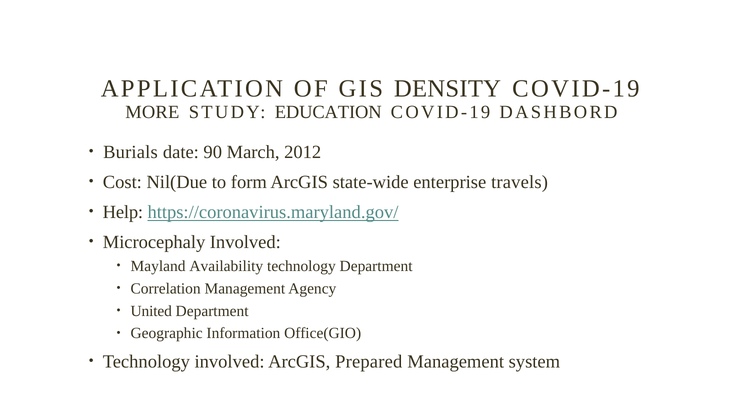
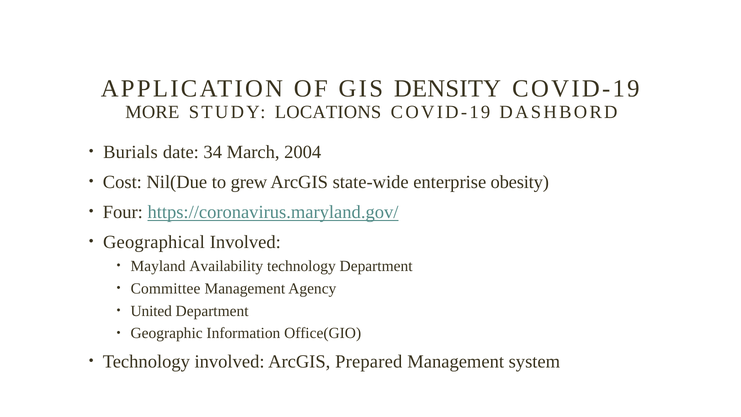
EDUCATION: EDUCATION -> LOCATIONS (328, 112)
90: 90 -> 34 (213, 152)
2012: 2012 -> 2004 (303, 152)
form: form -> grew (249, 182)
travels: travels -> obesity (520, 182)
Help: Help -> Four (123, 212)
Microcephaly: Microcephaly -> Geographical (154, 242)
Correlation: Correlation -> Committee (166, 288)
